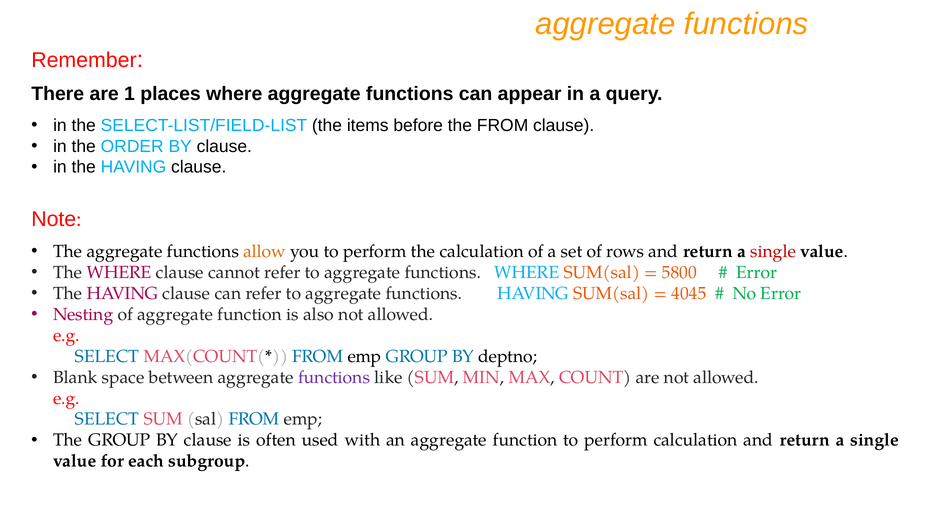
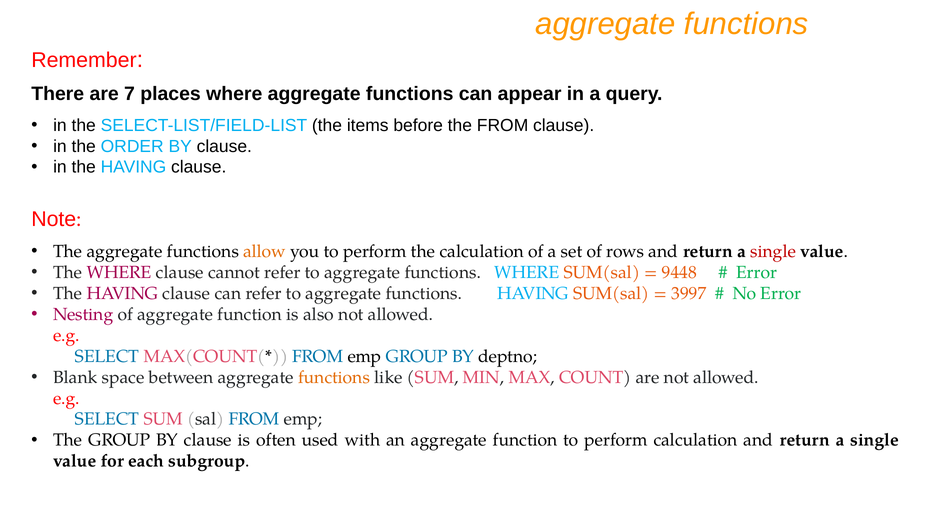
1: 1 -> 7 (130, 94)
5800: 5800 -> 9448 (679, 273)
4045: 4045 -> 3997 (689, 294)
functions colour: purple -> orange (334, 377)
